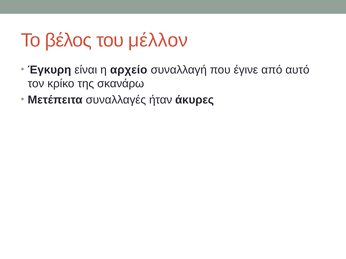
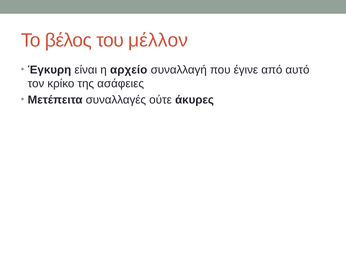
σκανάρω: σκανάρω -> ασάφειες (121, 84)
ήταν: ήταν -> ούτε (161, 100)
